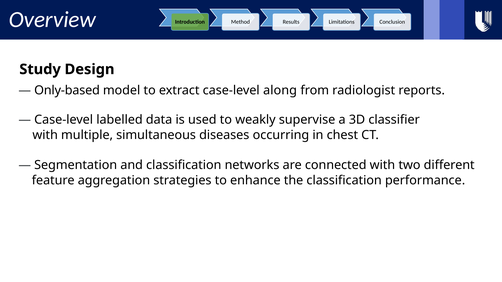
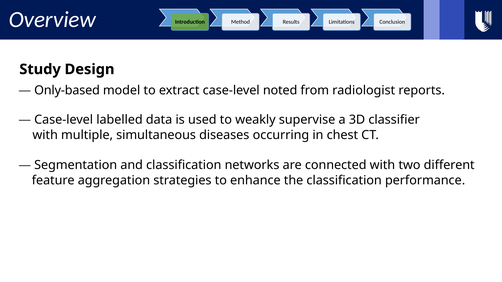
along: along -> noted (280, 91)
